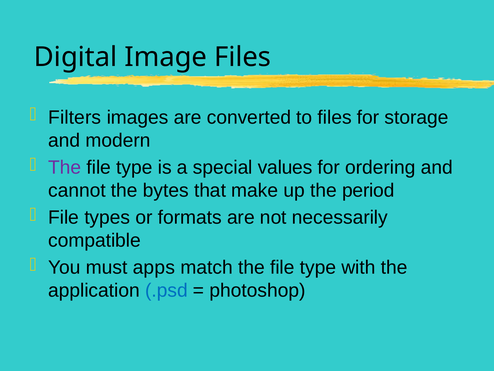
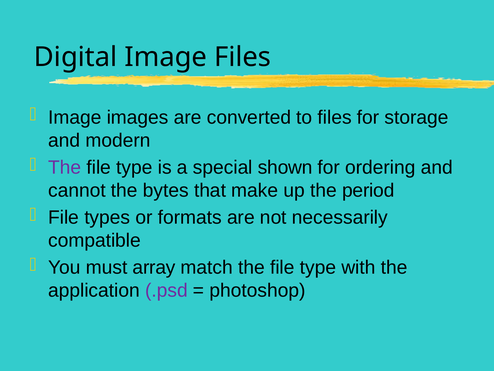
Filters: Filters -> Image (75, 117)
values: values -> shown (285, 167)
apps: apps -> array (154, 267)
.psd colour: blue -> purple (166, 290)
